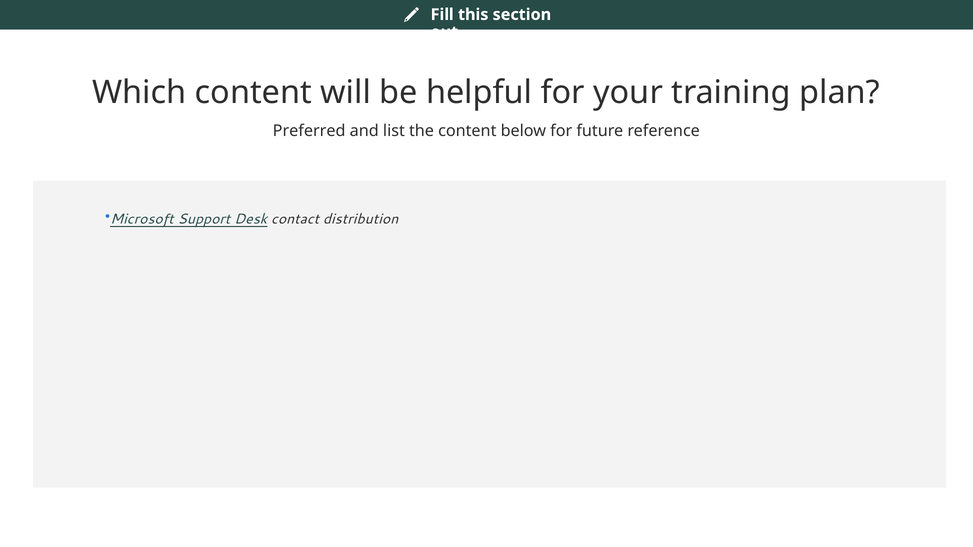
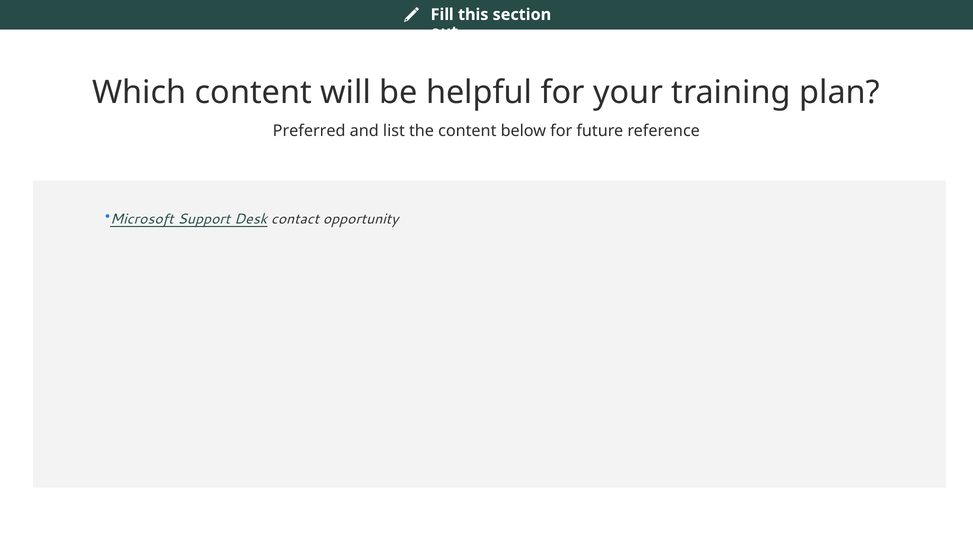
distribution: distribution -> opportunity (361, 219)
